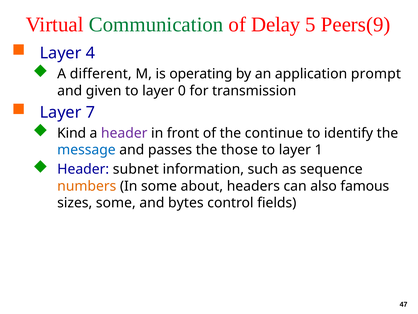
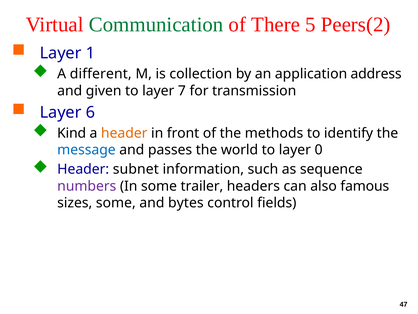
Delay: Delay -> There (276, 25)
Peers(9: Peers(9 -> Peers(2 (356, 25)
4: 4 -> 1 (90, 53)
operating: operating -> collection (201, 74)
prompt: prompt -> address (376, 74)
0: 0 -> 7 (182, 91)
7: 7 -> 6 (90, 112)
header colour: purple -> orange (124, 133)
continue: continue -> methods (274, 133)
those: those -> world (240, 150)
1: 1 -> 0 (319, 150)
numbers colour: orange -> purple (87, 186)
about: about -> trailer (202, 186)
